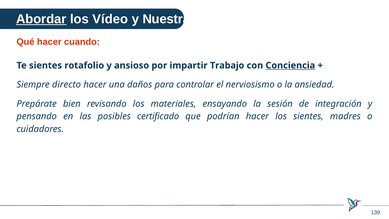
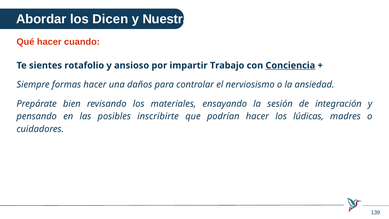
Abordar underline: present -> none (41, 19)
Vídeo: Vídeo -> Dicen (110, 19)
directo: directo -> formas (67, 85)
certificado: certificado -> inscribirte (158, 116)
los sientes: sientes -> lúdicas (308, 116)
